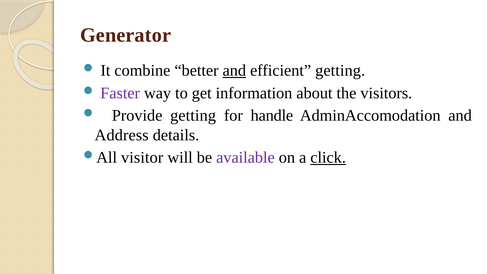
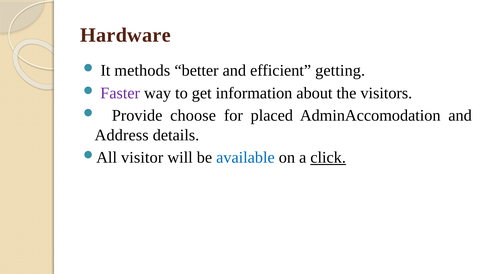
Generator: Generator -> Hardware (126, 35)
combine: combine -> methods (142, 71)
and underline: present -> none (234, 71)
Provide getting: getting -> choose (193, 116)
handle: handle -> placed (272, 116)
available colour: purple -> blue (245, 158)
